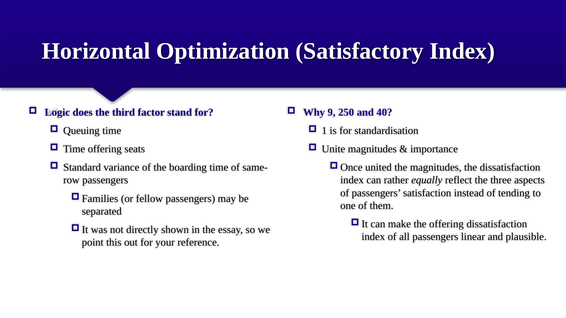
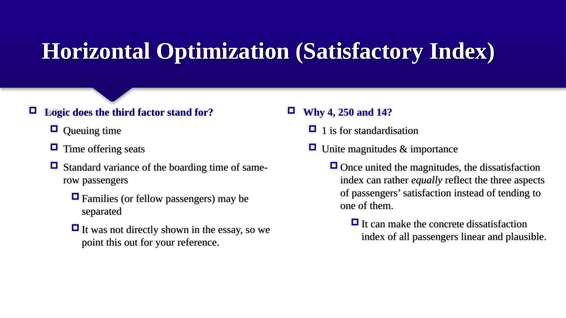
9: 9 -> 4 (332, 112)
40: 40 -> 14 (384, 112)
the offering: offering -> concrete (447, 224)
